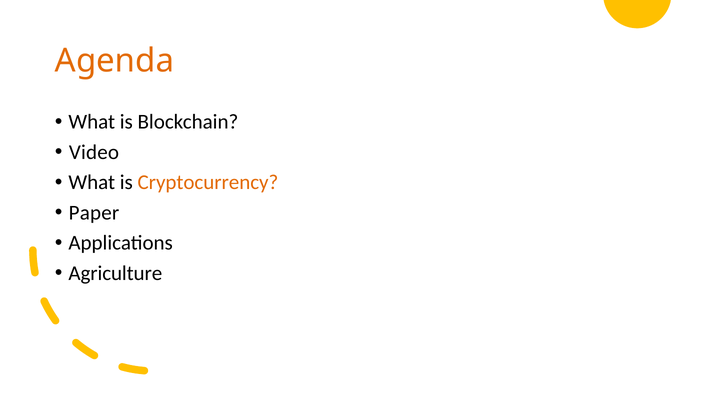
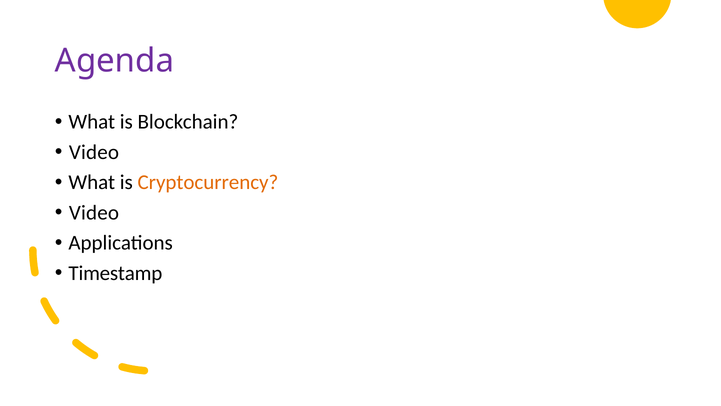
Agenda colour: orange -> purple (115, 61)
Paper: Paper -> Video (94, 212)
Agriculture: Agriculture -> Timestamp (115, 273)
